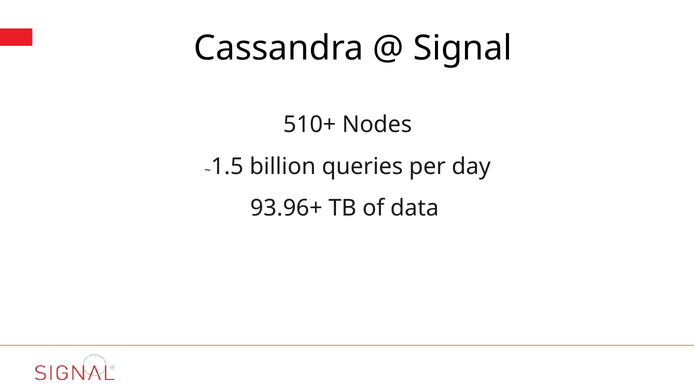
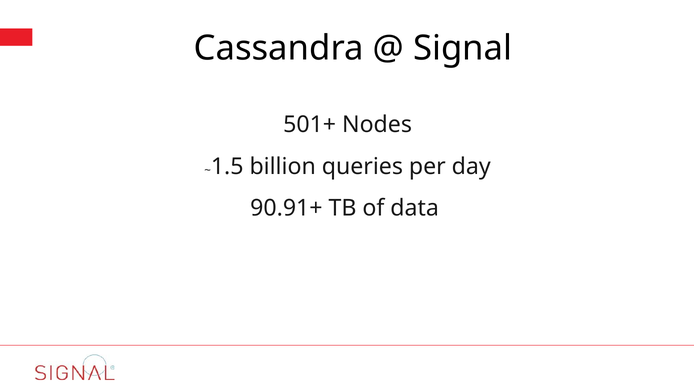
510+: 510+ -> 501+ (310, 124)
93.96+: 93.96+ -> 90.91+ (286, 208)
